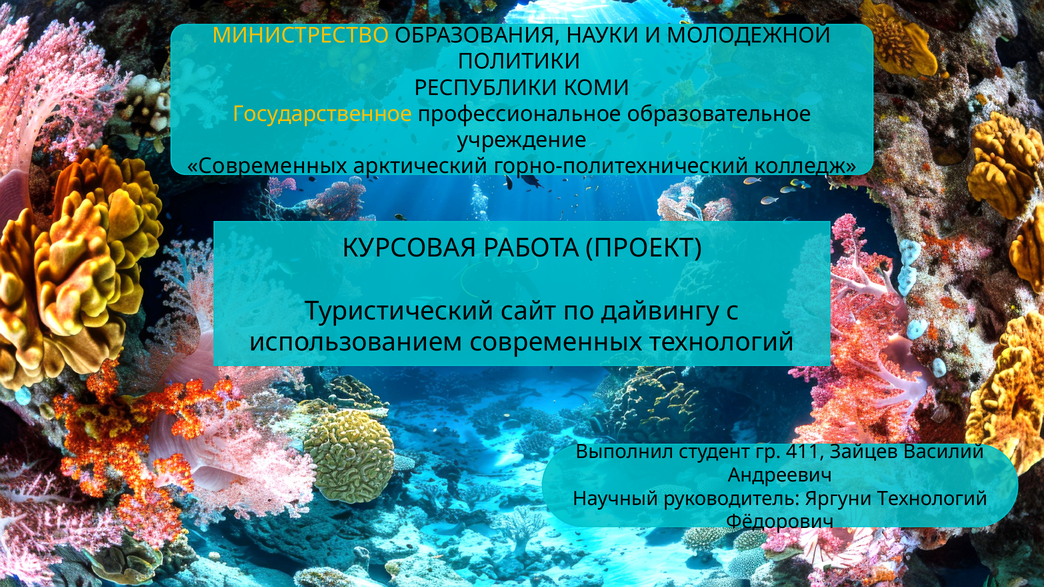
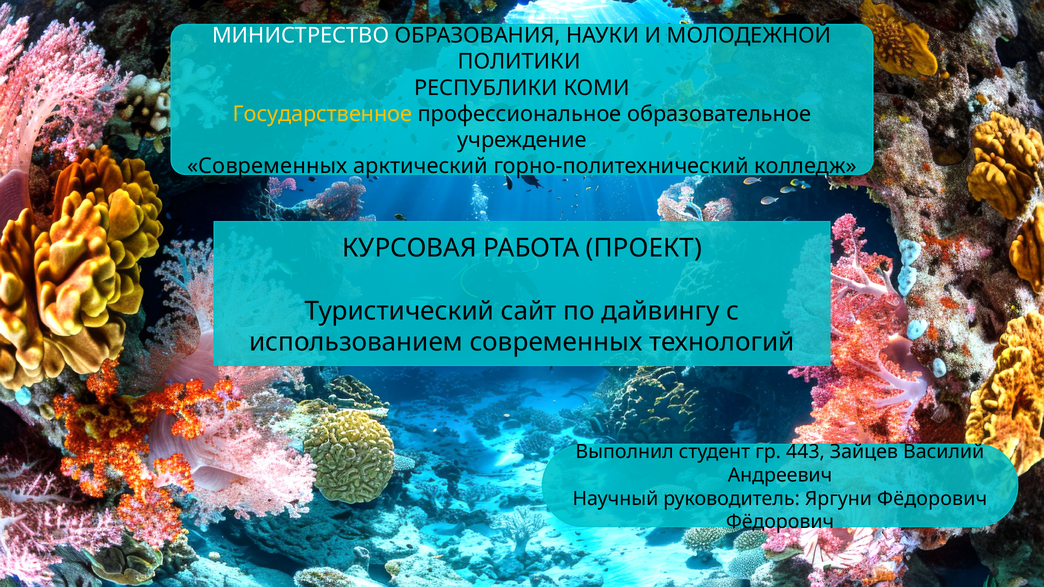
МИНИСТРЕСТВО colour: yellow -> white (301, 36)
411: 411 -> 443 (805, 452)
Яргуни Технологий: Технологий -> Фёдорович (932, 499)
